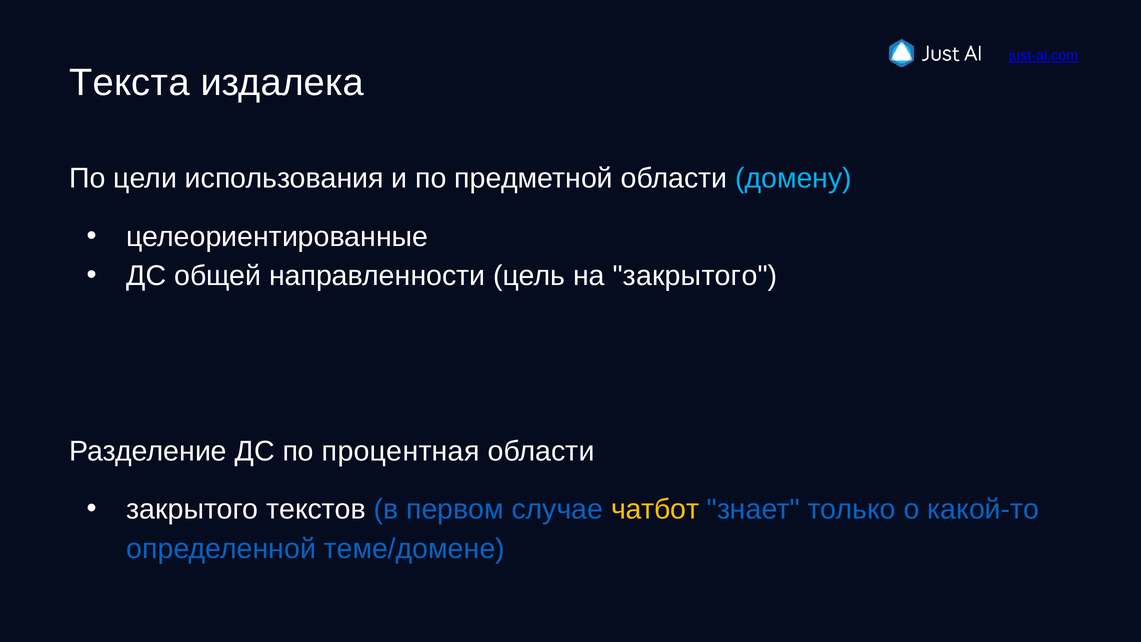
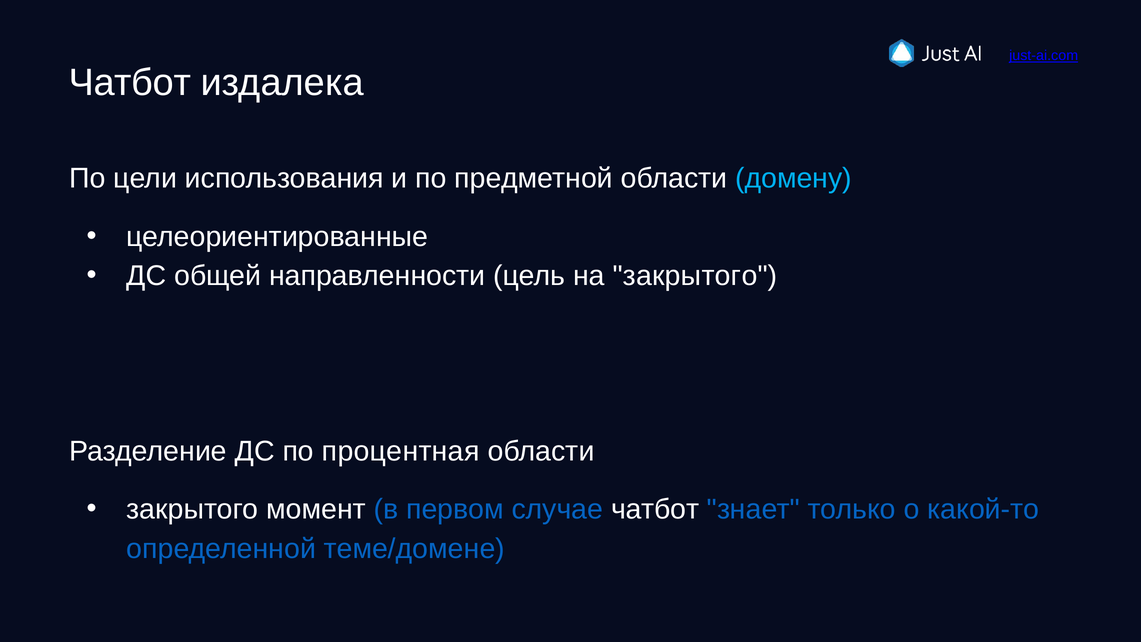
Текста: Текста -> Чатбот (130, 83)
текстов: текстов -> момент (316, 509)
чатбот colour: yellow -> white (655, 509)
